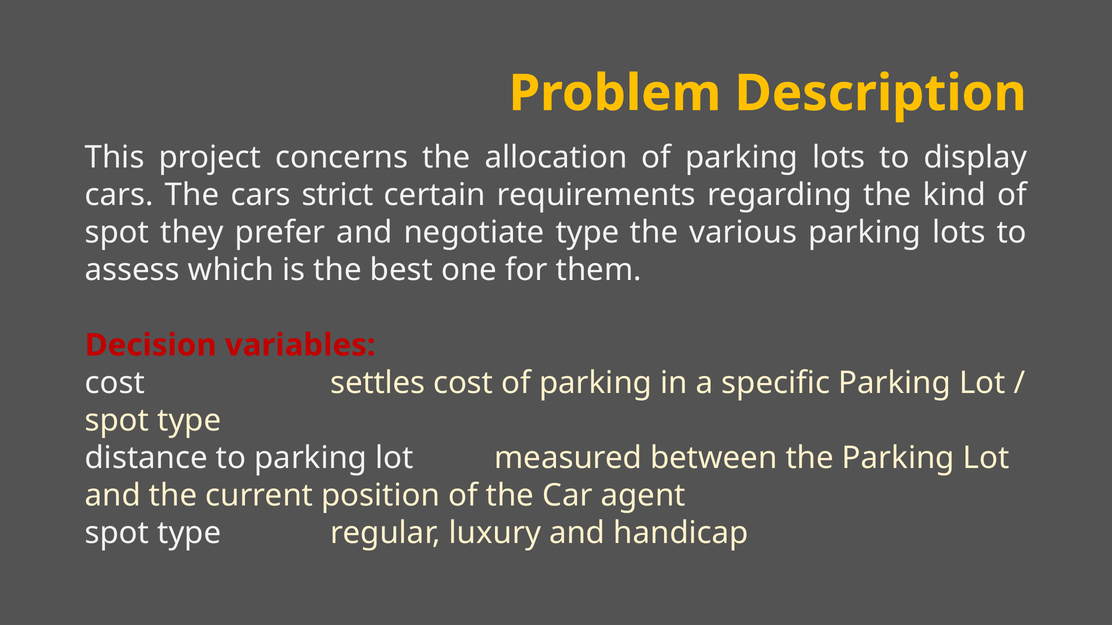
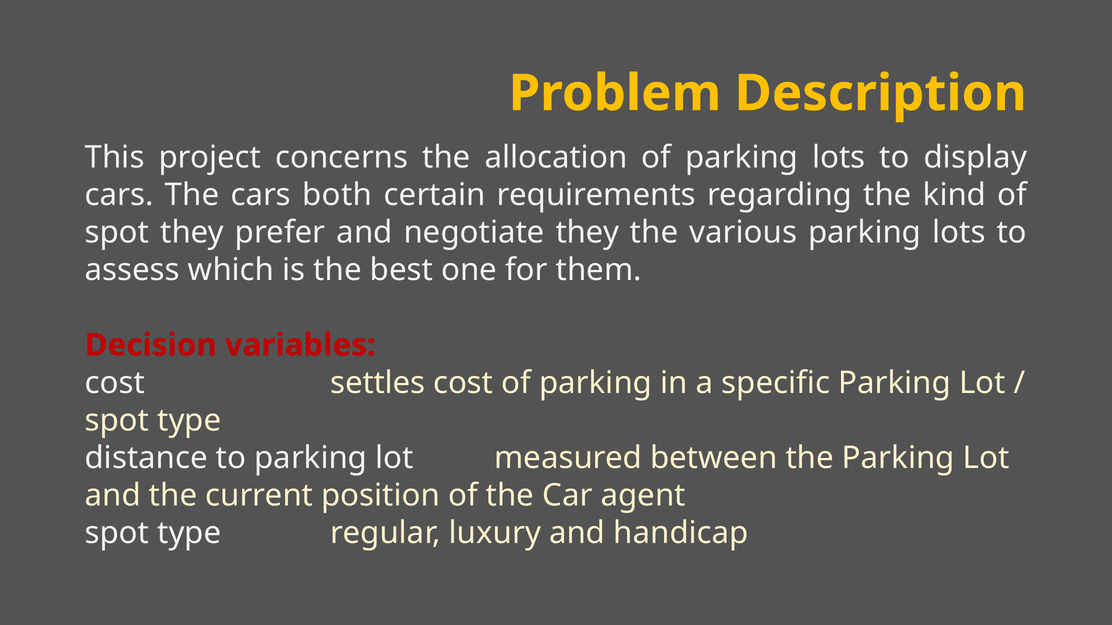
strict: strict -> both (337, 195)
negotiate type: type -> they (587, 233)
